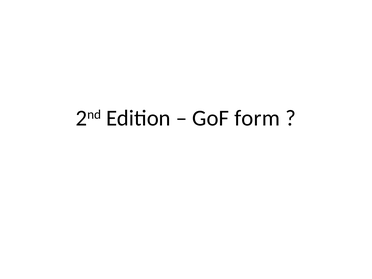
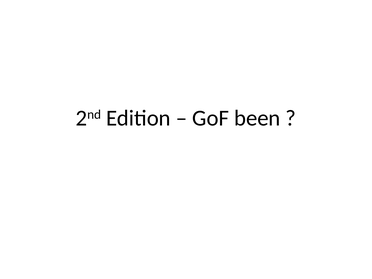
form: form -> been (257, 118)
